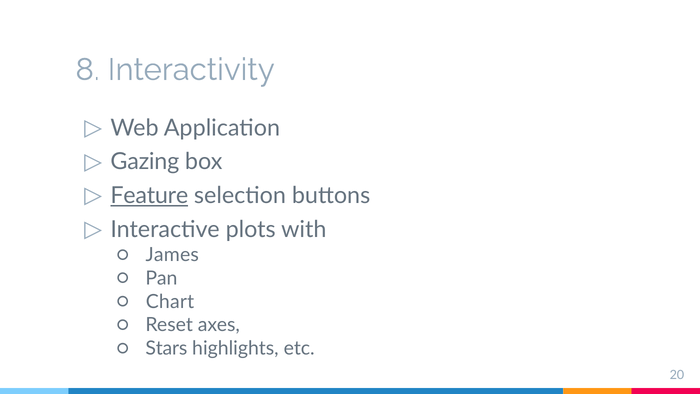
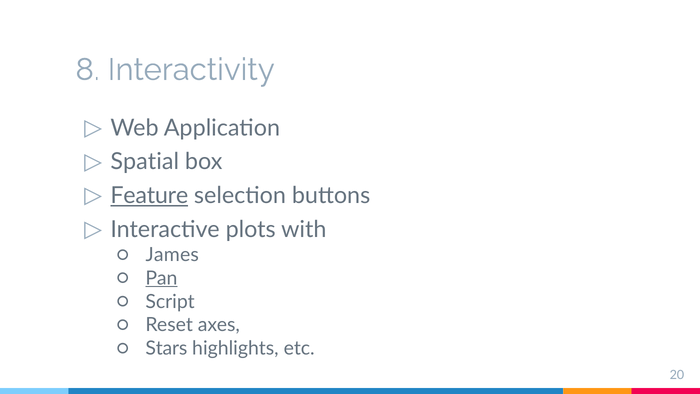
Gazing: Gazing -> Spatial (145, 162)
Pan underline: none -> present (161, 278)
Chart: Chart -> Script (170, 301)
